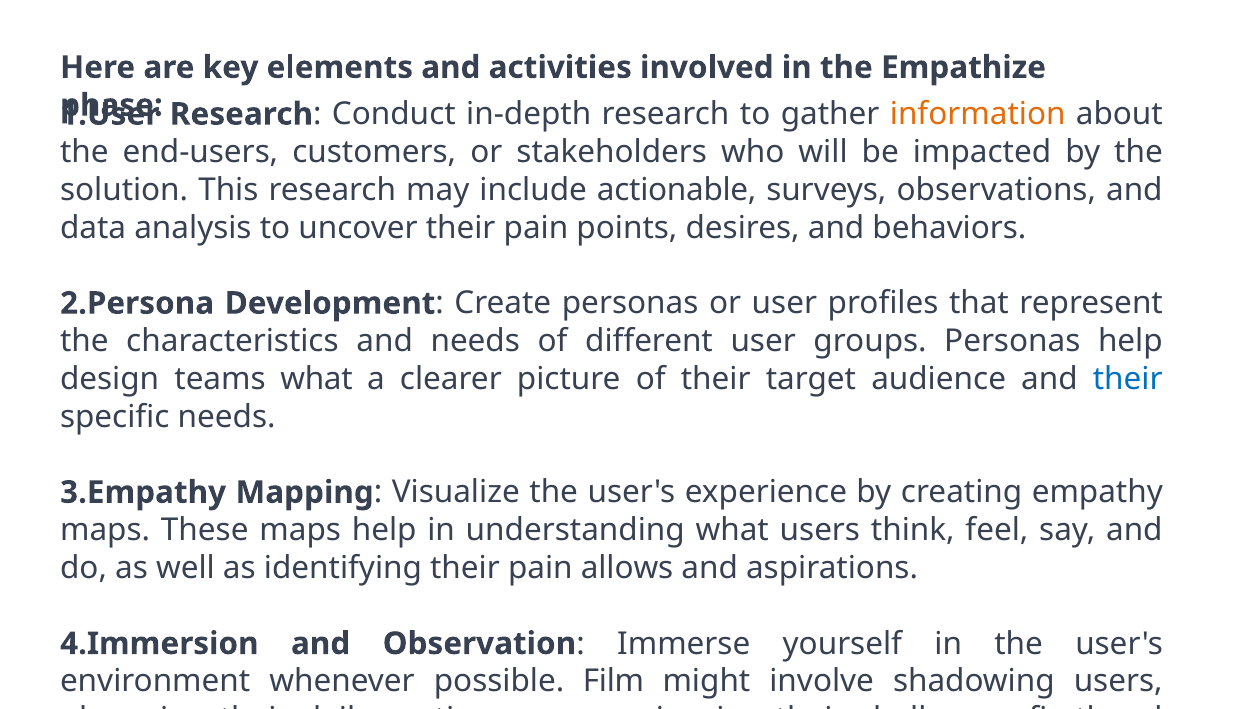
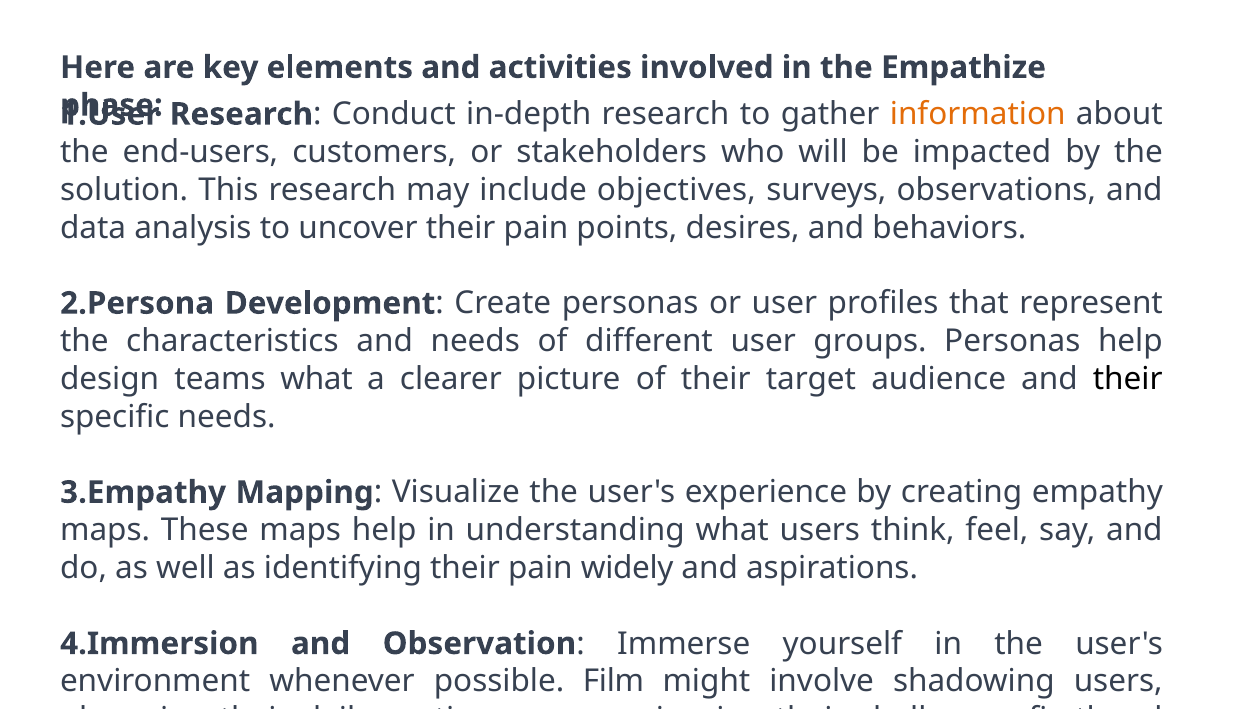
actionable: actionable -> objectives (676, 190)
their colour: blue -> black (1128, 379)
allows: allows -> widely (627, 568)
